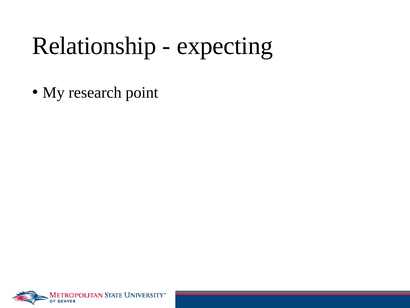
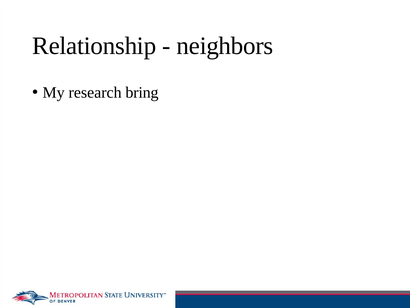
expecting: expecting -> neighbors (225, 46)
point: point -> bring (142, 92)
